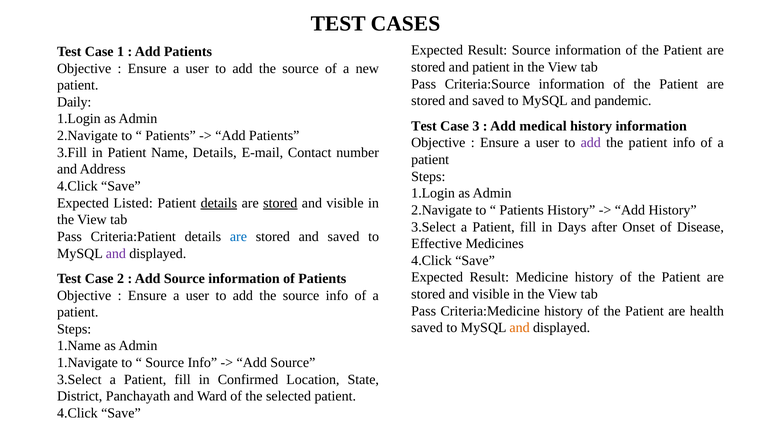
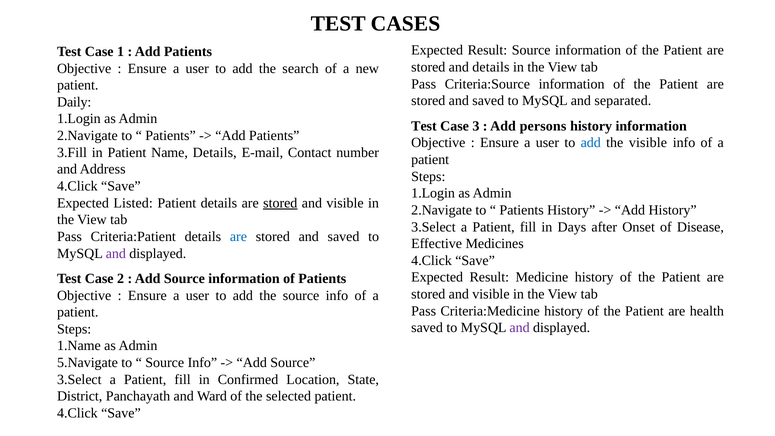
and patient: patient -> details (491, 67)
source: source -> search (300, 68)
pandemic: pandemic -> separated (623, 101)
medical: medical -> persons (543, 126)
add colour: purple -> blue (591, 143)
patient: patient -> visible (648, 143)
details underline: present -> none (219, 203)
and colour: orange -> purple (520, 328)
1.Navigate: 1.Navigate -> 5.Navigate (87, 363)
